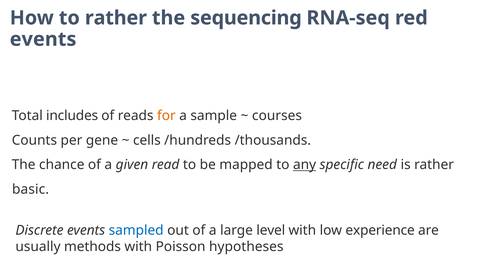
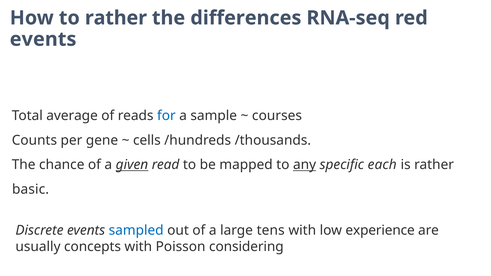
sequencing: sequencing -> differences (246, 18)
includes: includes -> average (72, 116)
for colour: orange -> blue (166, 116)
given underline: none -> present (132, 165)
need: need -> each (382, 165)
level: level -> tens (271, 231)
methods: methods -> concepts (93, 247)
hypotheses: hypotheses -> considering (246, 247)
